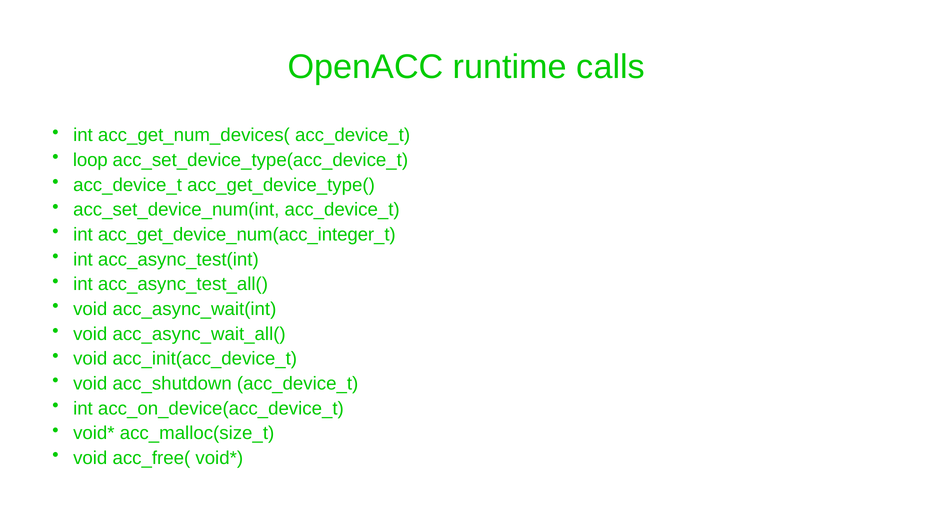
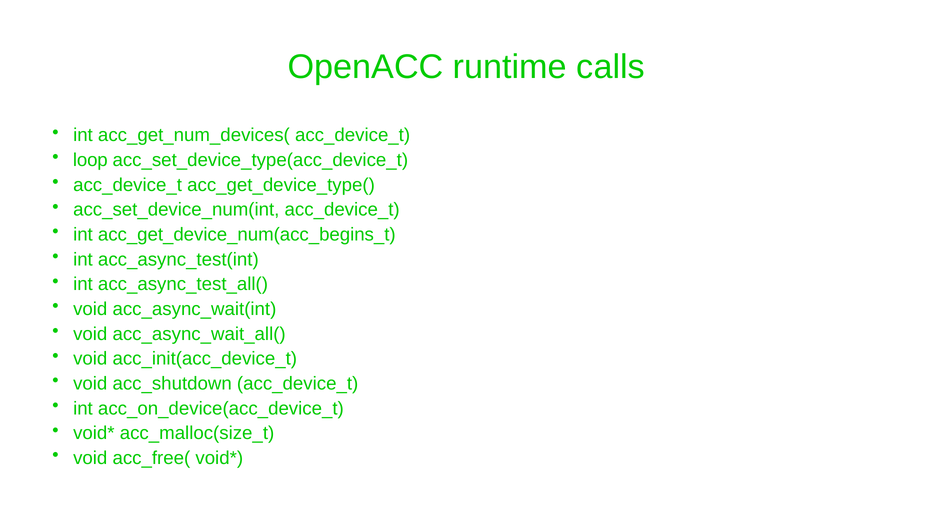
acc_get_device_num(acc_integer_t: acc_get_device_num(acc_integer_t -> acc_get_device_num(acc_begins_t (247, 234)
